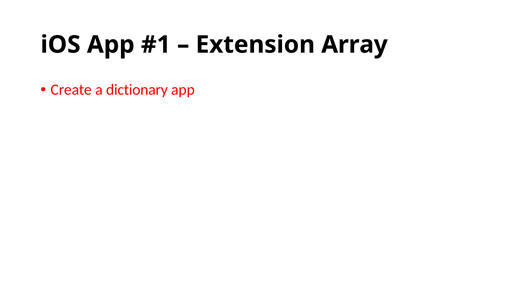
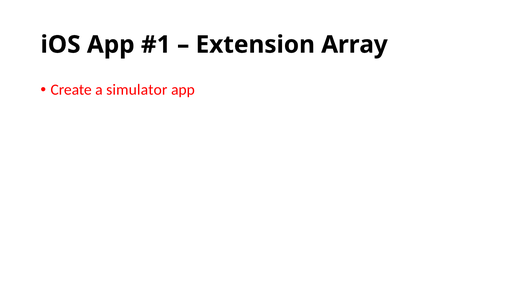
dictionary: dictionary -> simulator (137, 90)
